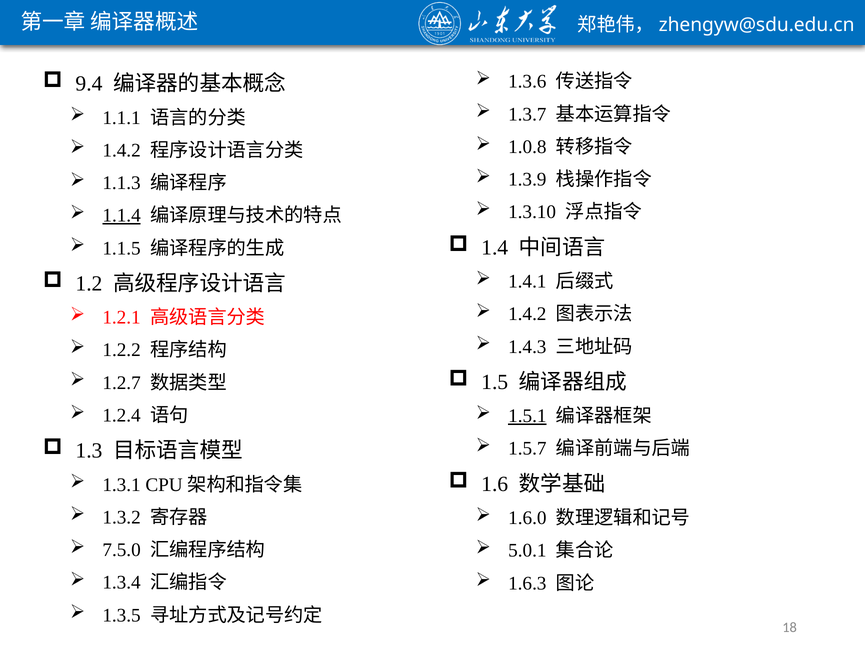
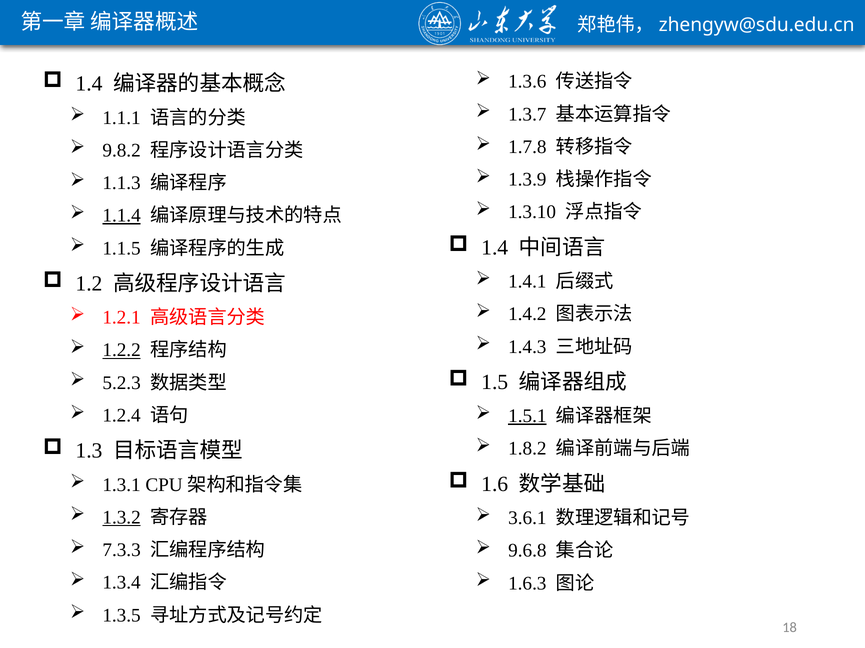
9.4: 9.4 -> 1.4 (89, 84)
1.0.8: 1.0.8 -> 1.7.8 (527, 147)
1.4.2: 1.4.2 -> 9.8.2 (122, 150)
1.2.2 underline: none -> present (122, 351)
1.2.7: 1.2.7 -> 5.2.3 (122, 383)
1.5.7: 1.5.7 -> 1.8.2 (527, 449)
1.3.2 underline: none -> present (122, 518)
1.6.0: 1.6.0 -> 3.6.1 (527, 519)
7.5.0: 7.5.0 -> 7.3.3 (122, 551)
5.0.1: 5.0.1 -> 9.6.8 (527, 551)
